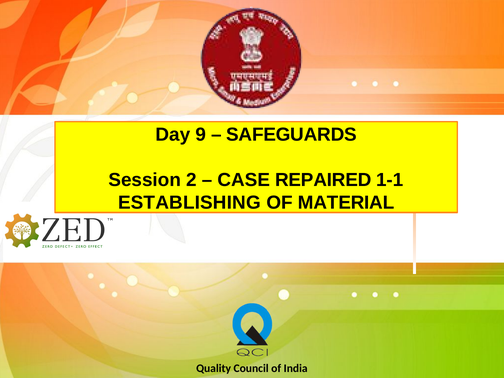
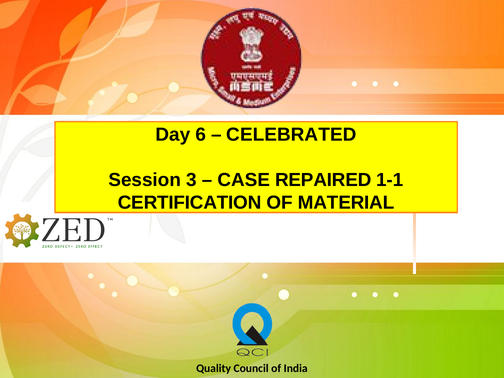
9: 9 -> 6 (201, 134)
SAFEGUARDS: SAFEGUARDS -> CELEBRATED (291, 134)
2: 2 -> 3 (191, 180)
ESTABLISHING: ESTABLISHING -> CERTIFICATION (190, 203)
